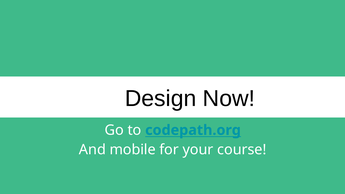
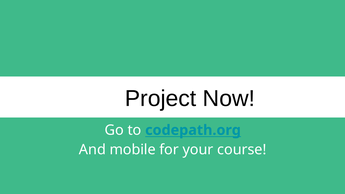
Design: Design -> Project (161, 99)
